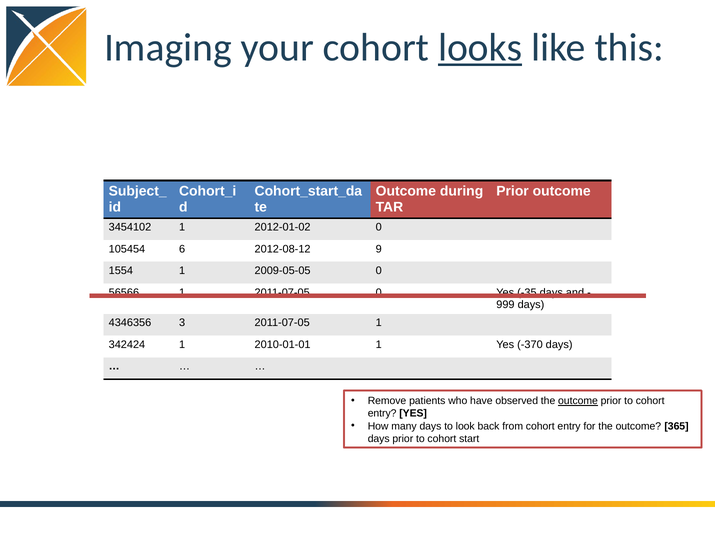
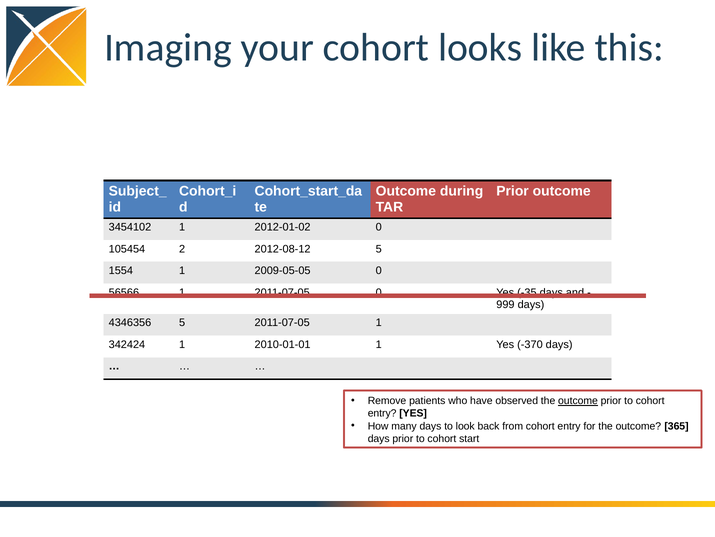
looks underline: present -> none (480, 47)
6: 6 -> 2 (182, 249)
2012-08-12 9: 9 -> 5 (379, 249)
4346356 3: 3 -> 5 (182, 322)
